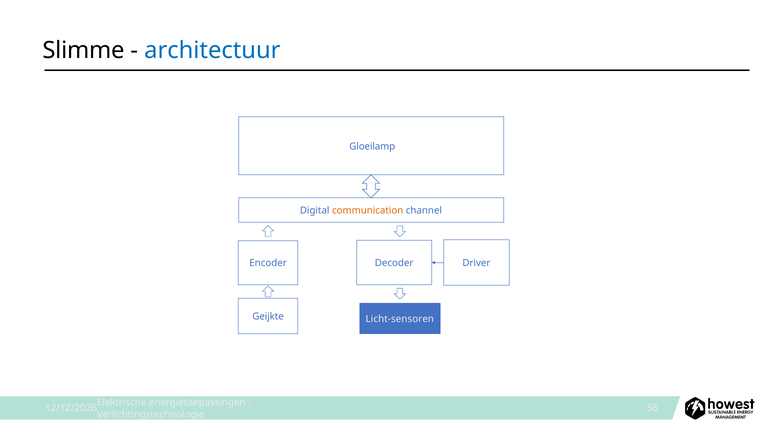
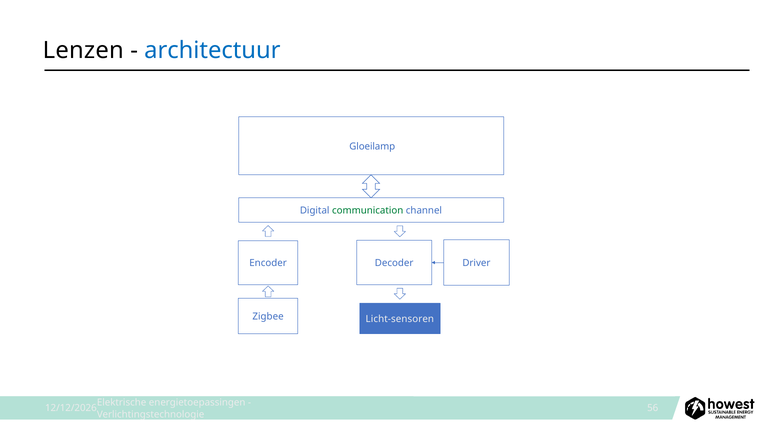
Slimme: Slimme -> Lenzen (83, 51)
communication colour: orange -> green (368, 211)
Geijkte: Geijkte -> Zigbee (268, 317)
